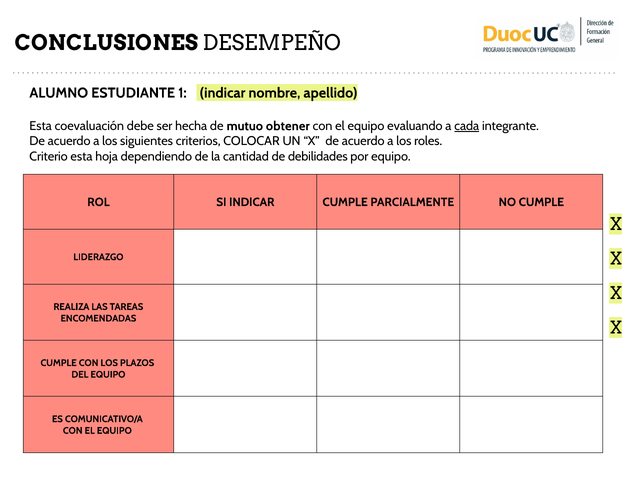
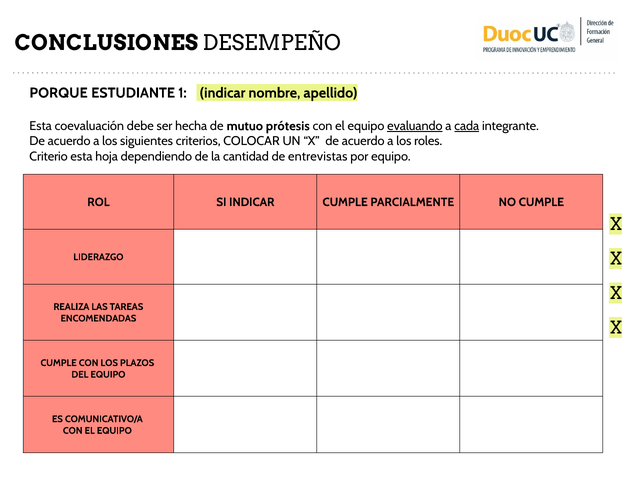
ALUMNO: ALUMNO -> PORQUE (59, 93)
obtener: obtener -> prótesis (288, 126)
evaluando underline: none -> present (415, 126)
debilidades: debilidades -> entrevistas (318, 157)
